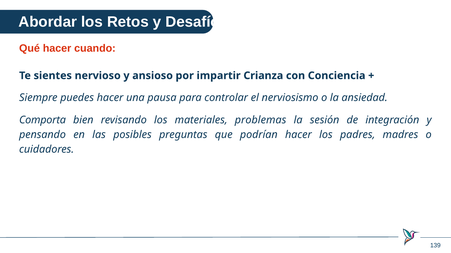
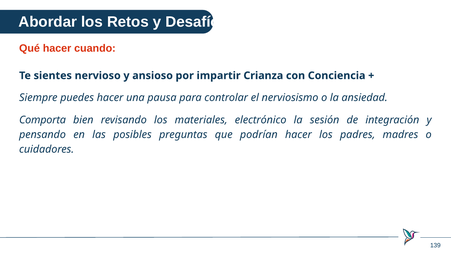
problemas: problemas -> electrónico (261, 120)
